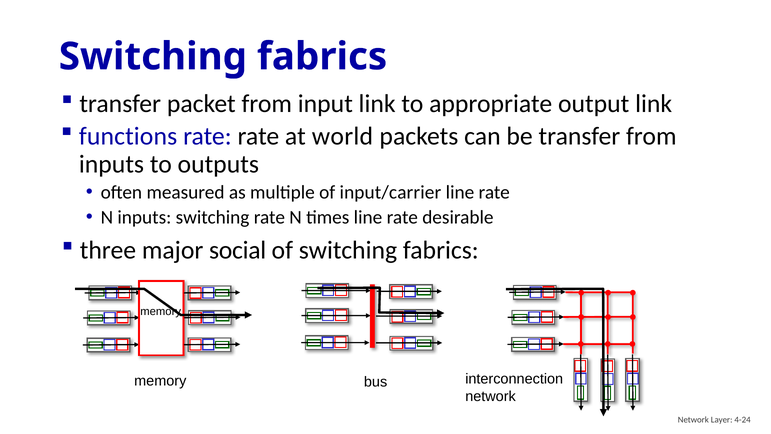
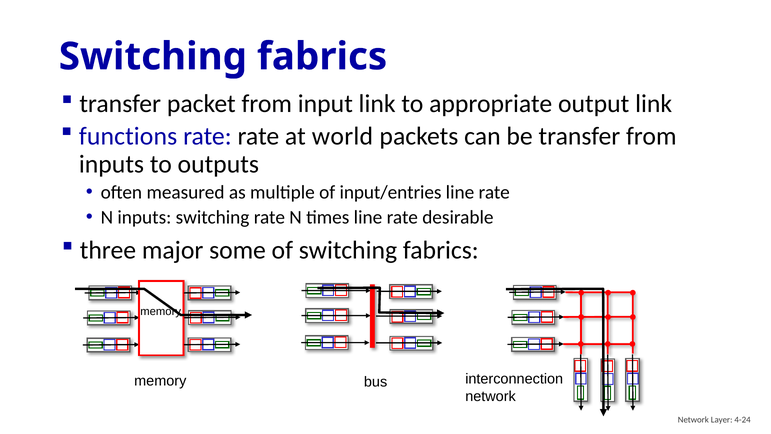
input/carrier: input/carrier -> input/entries (391, 192)
social: social -> some (238, 250)
